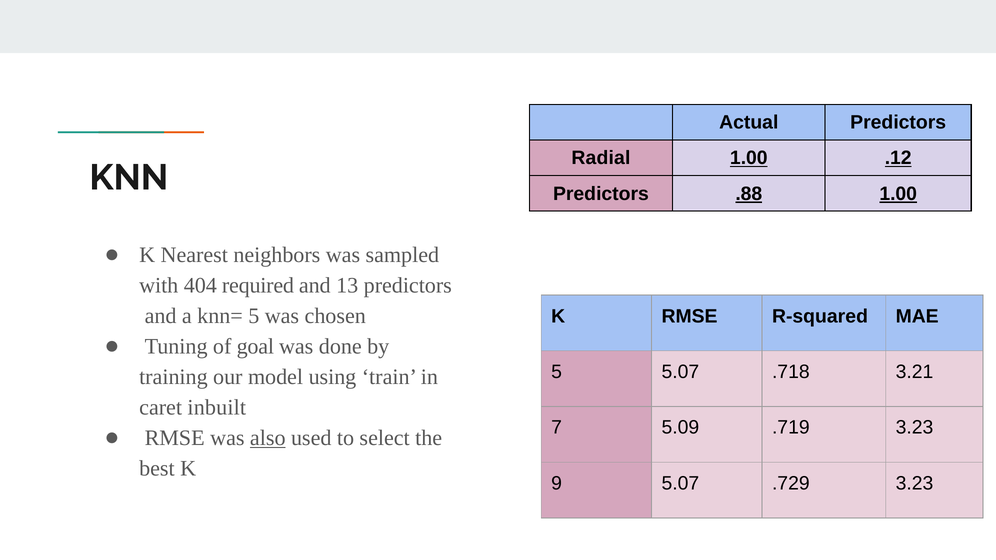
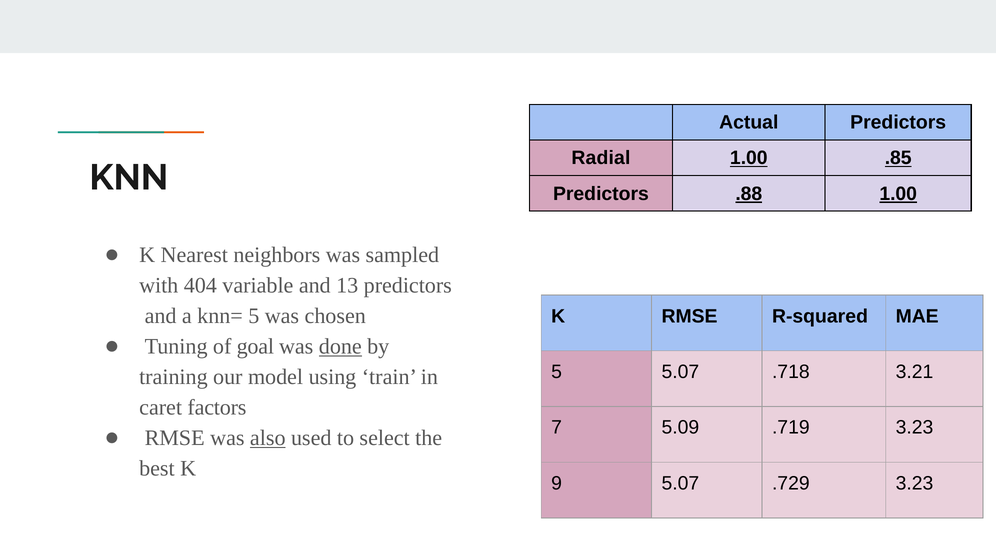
.12: .12 -> .85 (898, 158)
required: required -> variable (258, 286)
done underline: none -> present (340, 347)
inbuilt: inbuilt -> factors (217, 408)
